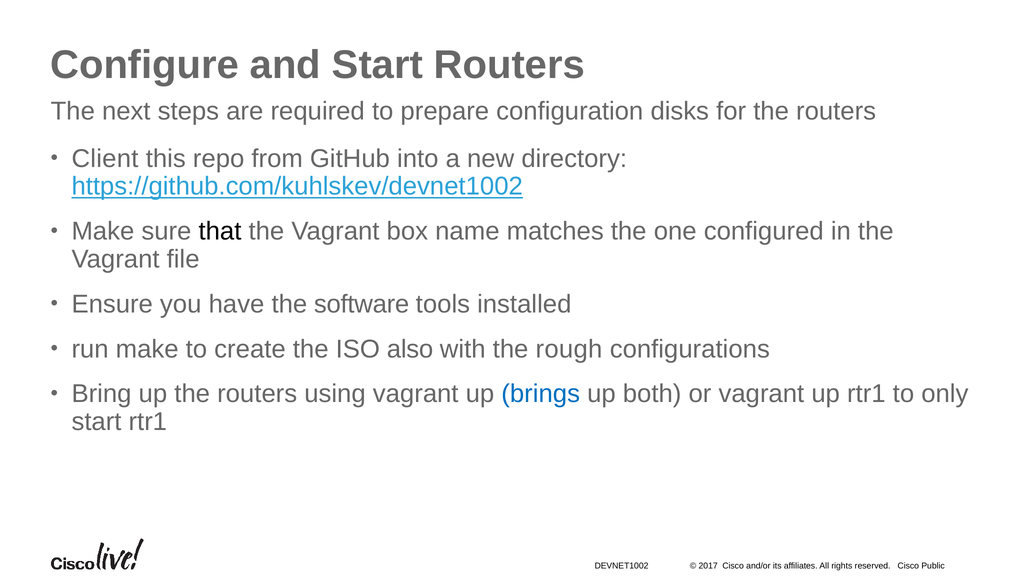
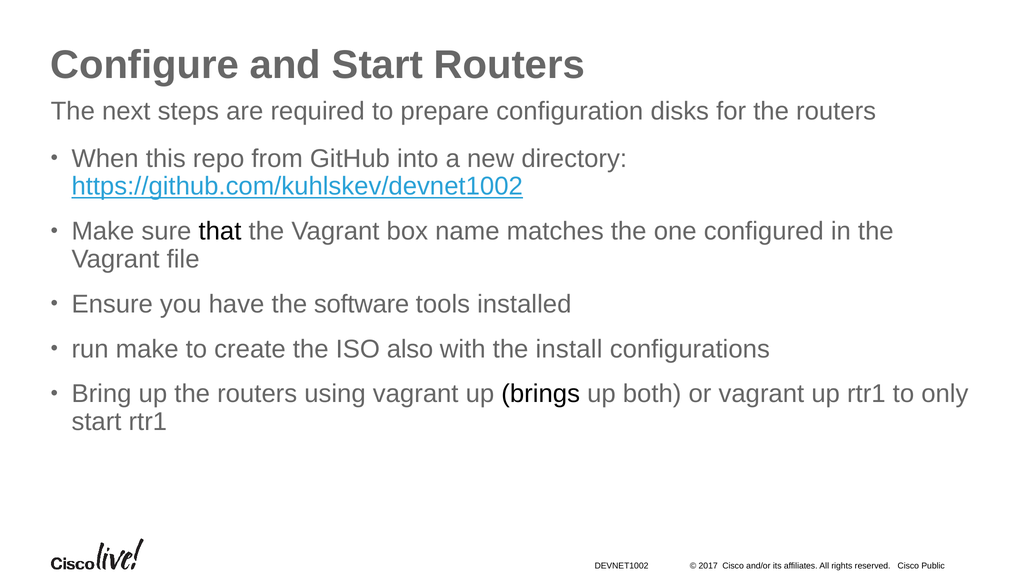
Client: Client -> When (105, 159)
rough: rough -> install (569, 349)
brings colour: blue -> black (541, 394)
